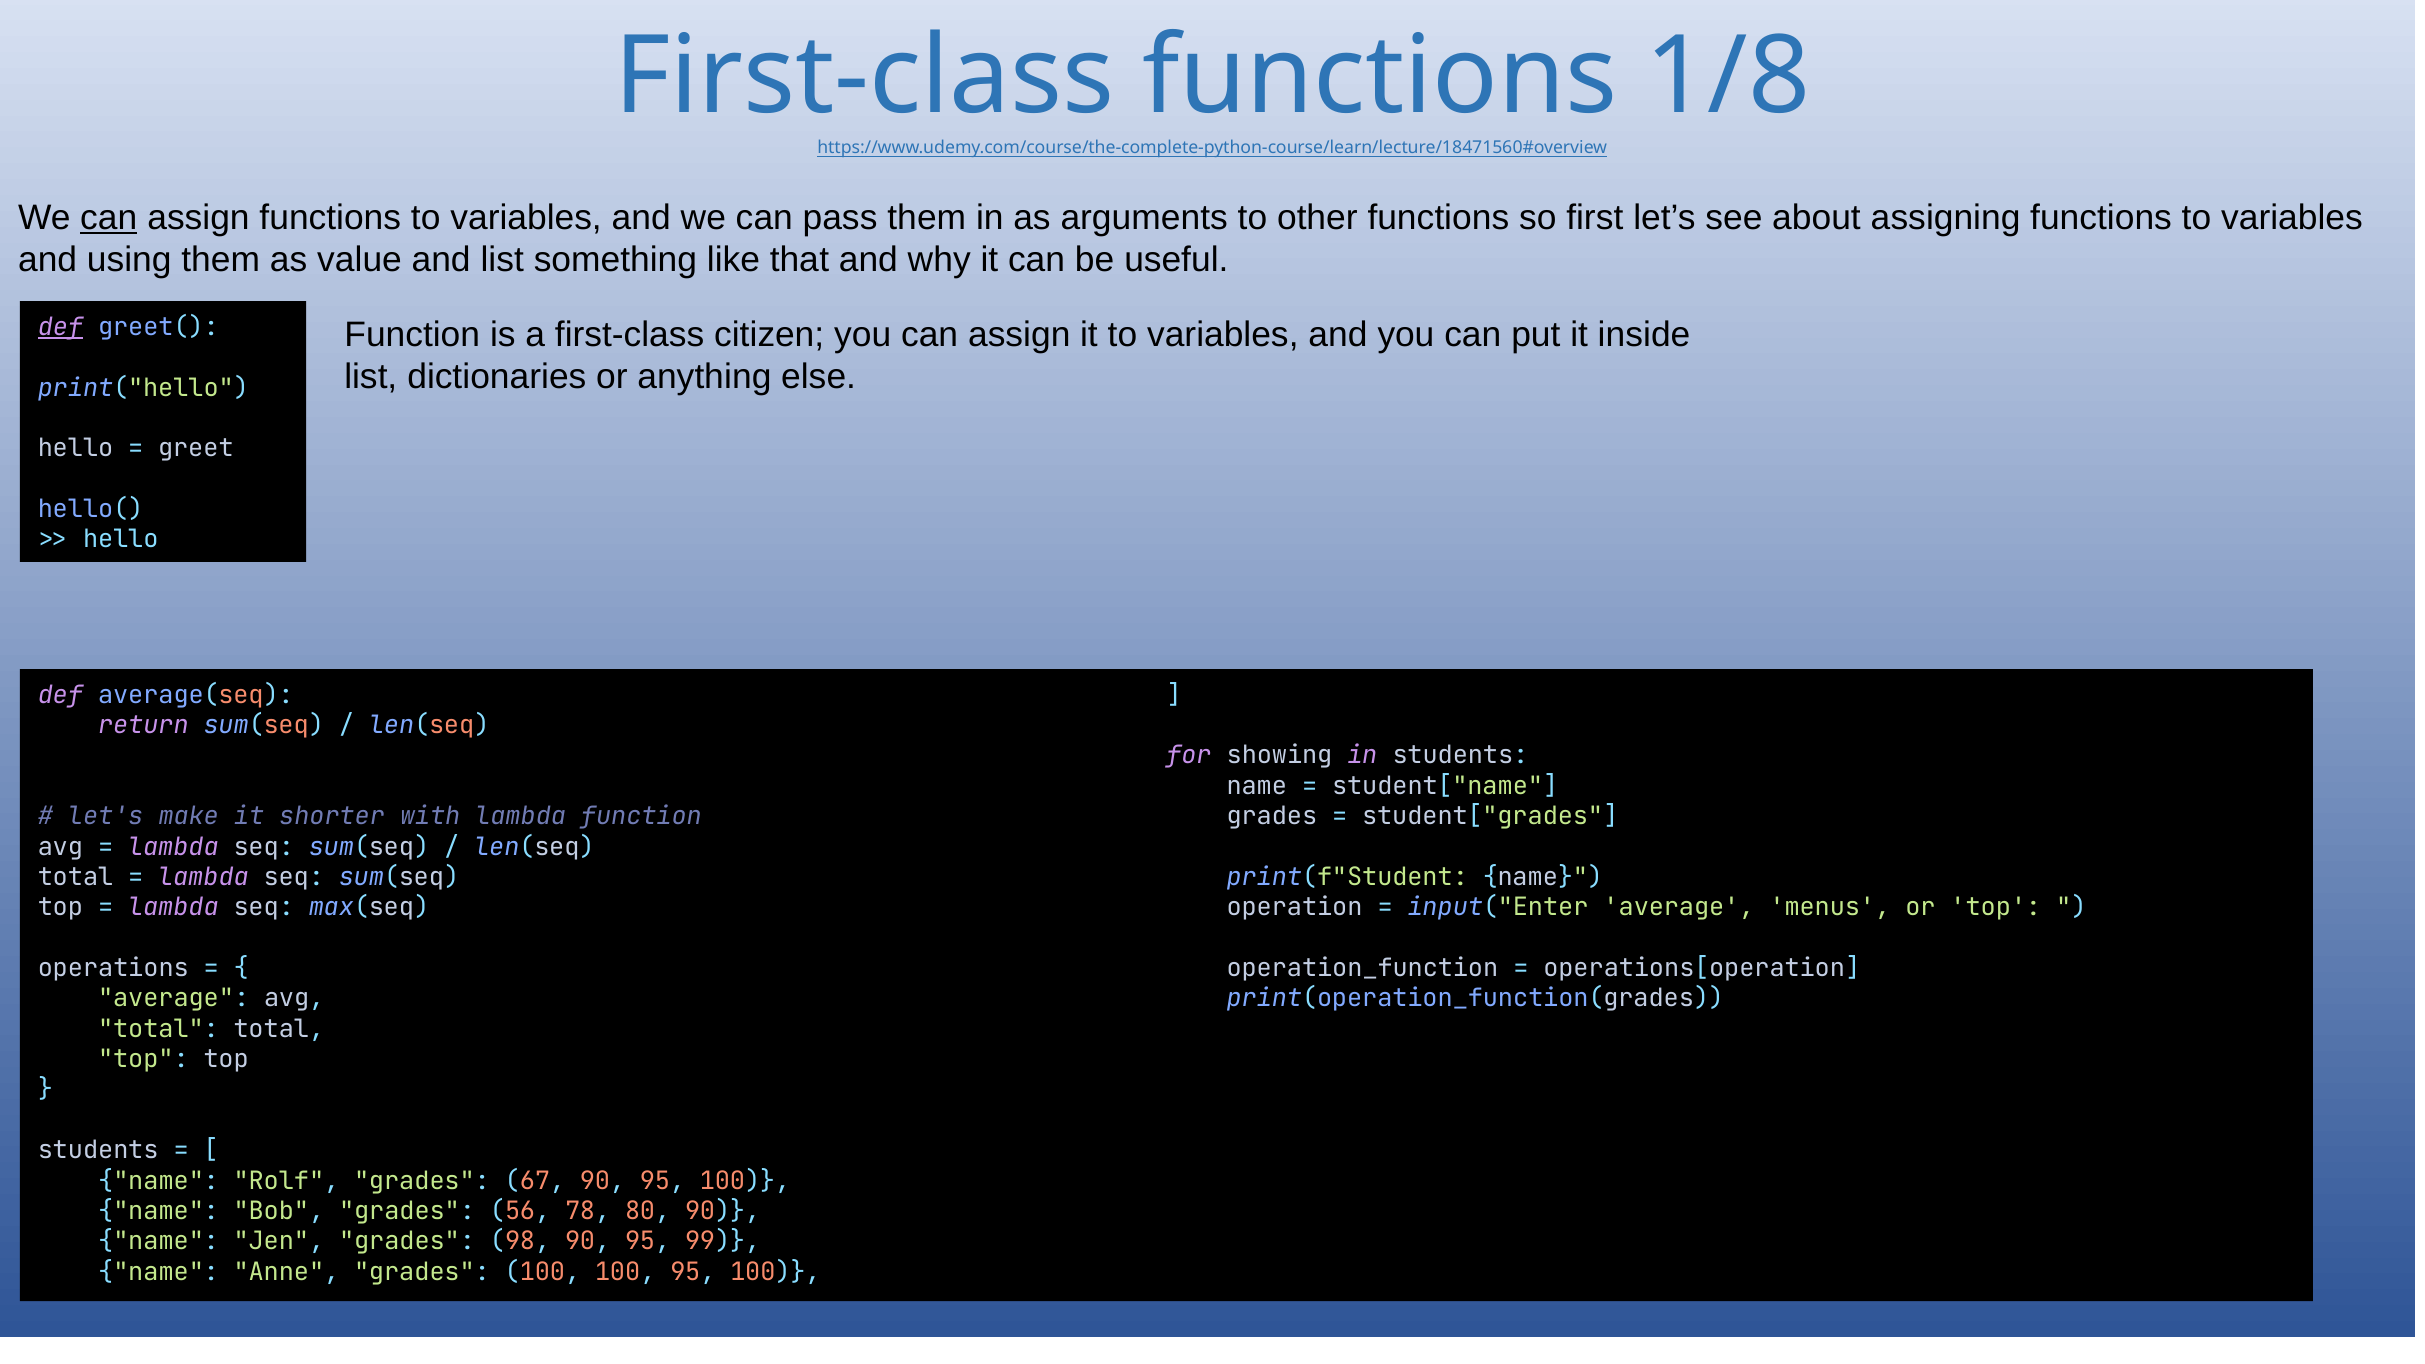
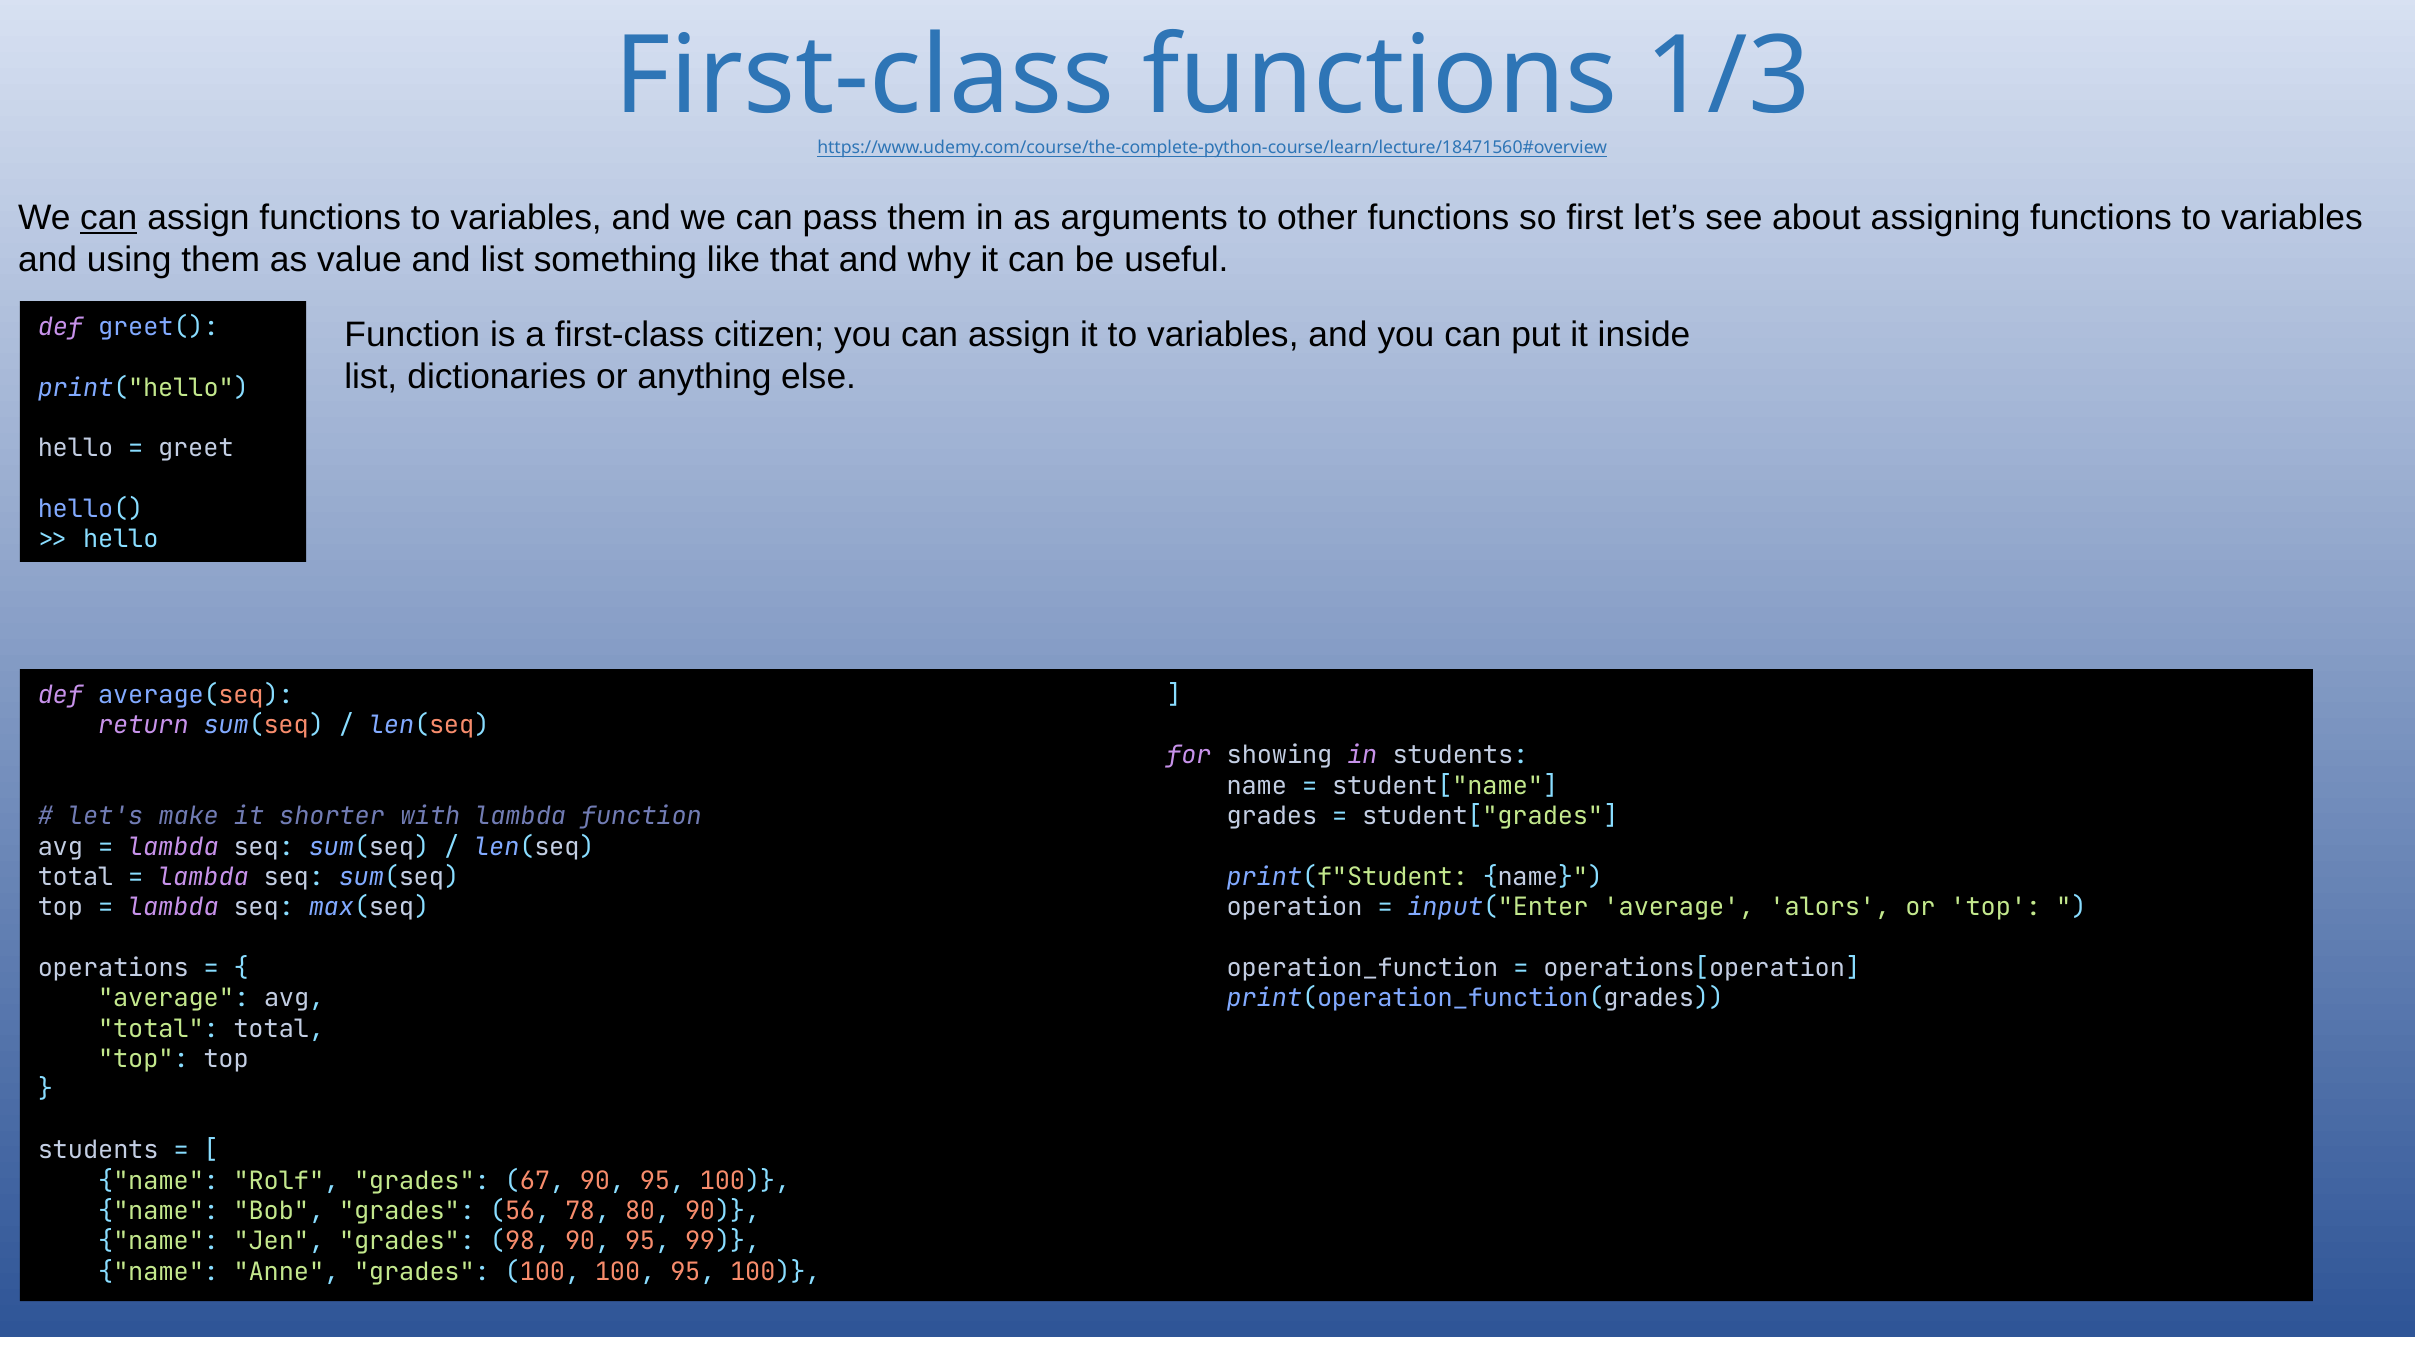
1/8: 1/8 -> 1/3 (1728, 77)
def underline: present -> none (61, 327)
menus: menus -> alors (1830, 907)
